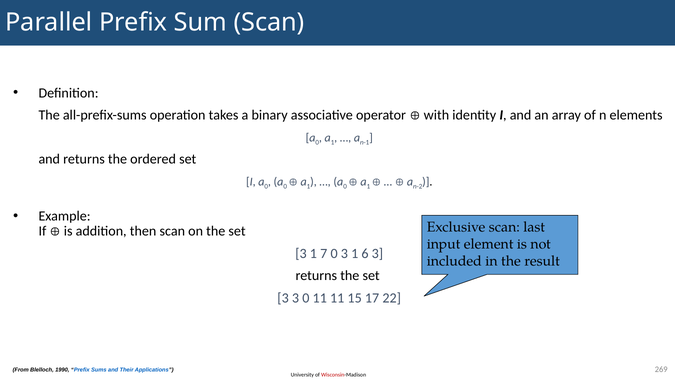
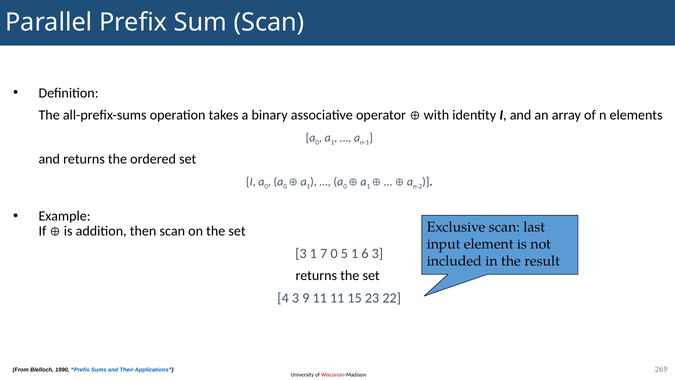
0 3: 3 -> 5 (344, 253)
3: 3 -> 4 (283, 298)
3 0: 0 -> 9 (306, 298)
17: 17 -> 23 (372, 298)
